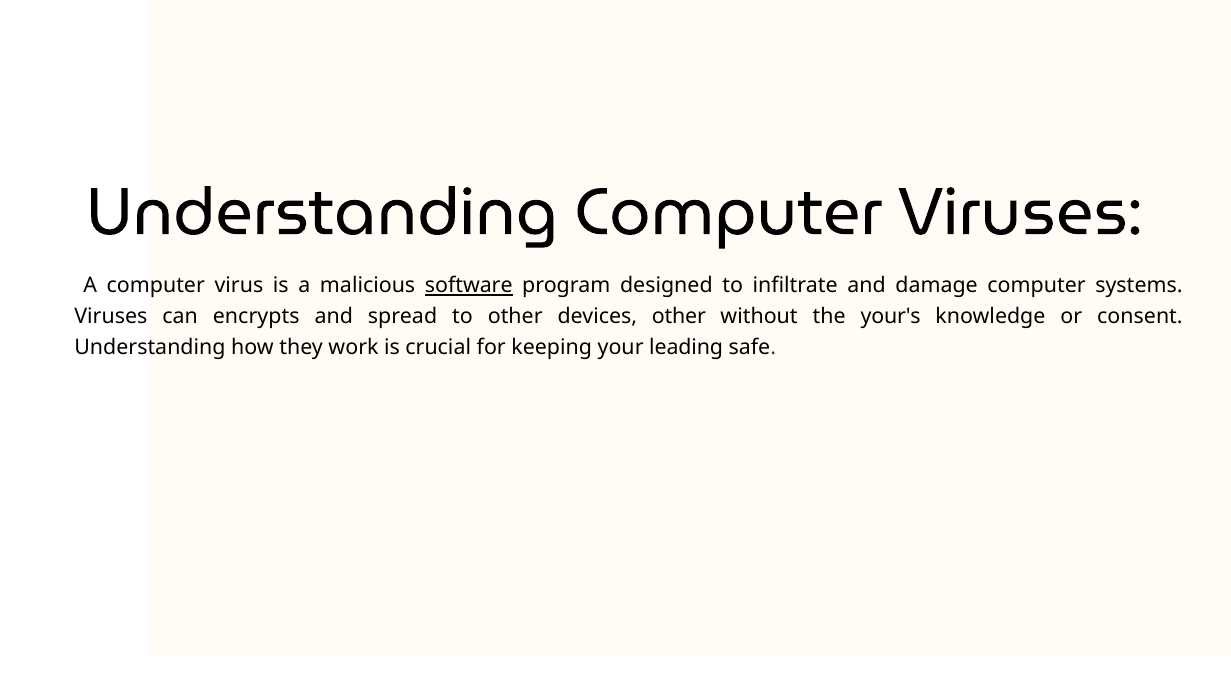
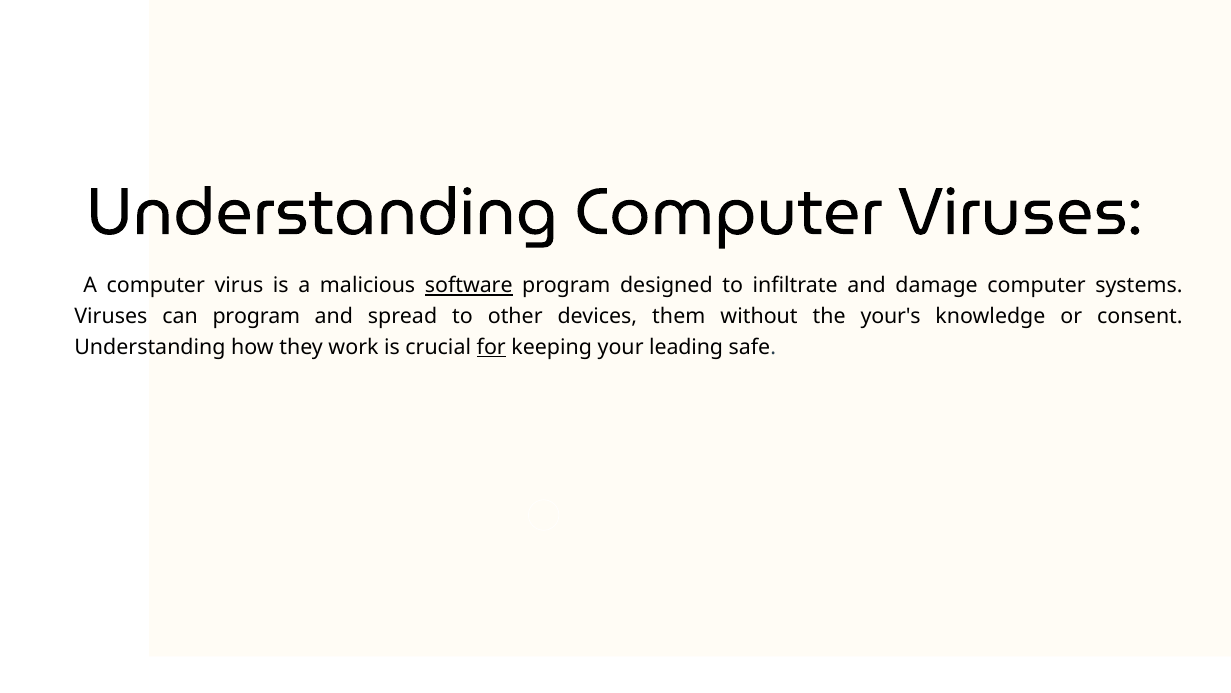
can encrypts: encrypts -> program (256, 316)
devices other: other -> them (679, 316)
for underline: none -> present (491, 347)
